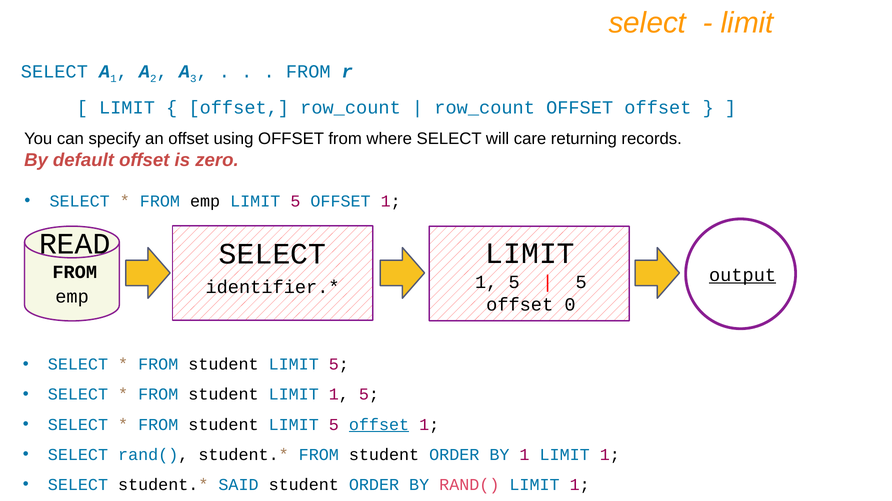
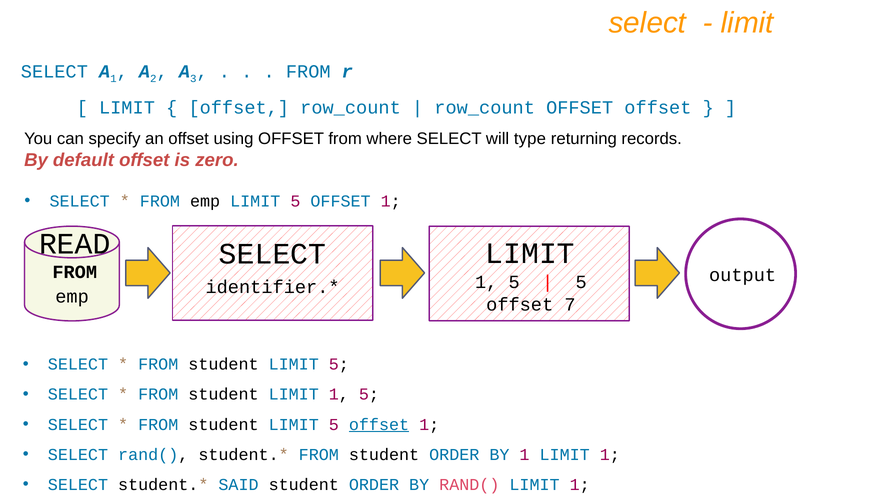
care: care -> type (530, 139)
output underline: present -> none (743, 275)
0: 0 -> 7 (570, 305)
